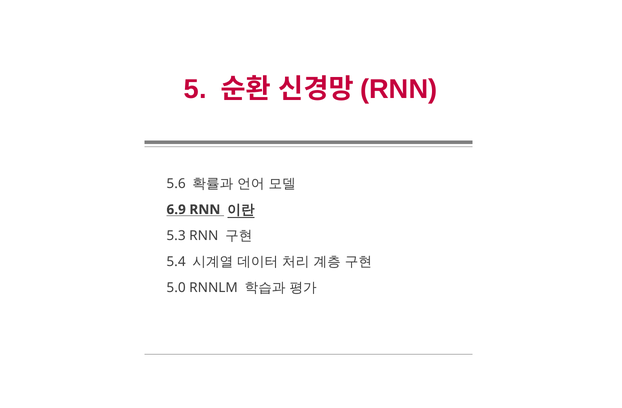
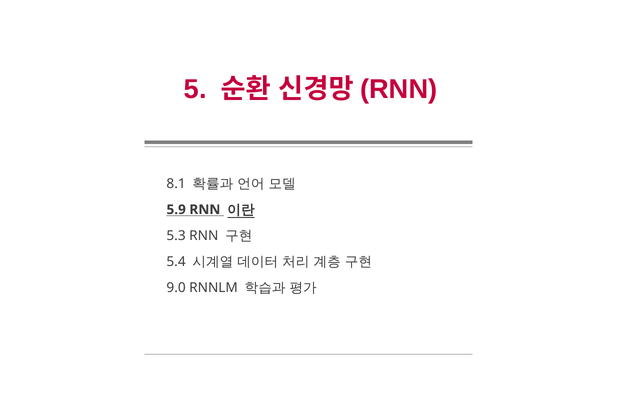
5.6: 5.6 -> 8.1 (176, 184)
6.9: 6.9 -> 5.9 (176, 210)
5.0: 5.0 -> 9.0 (176, 288)
